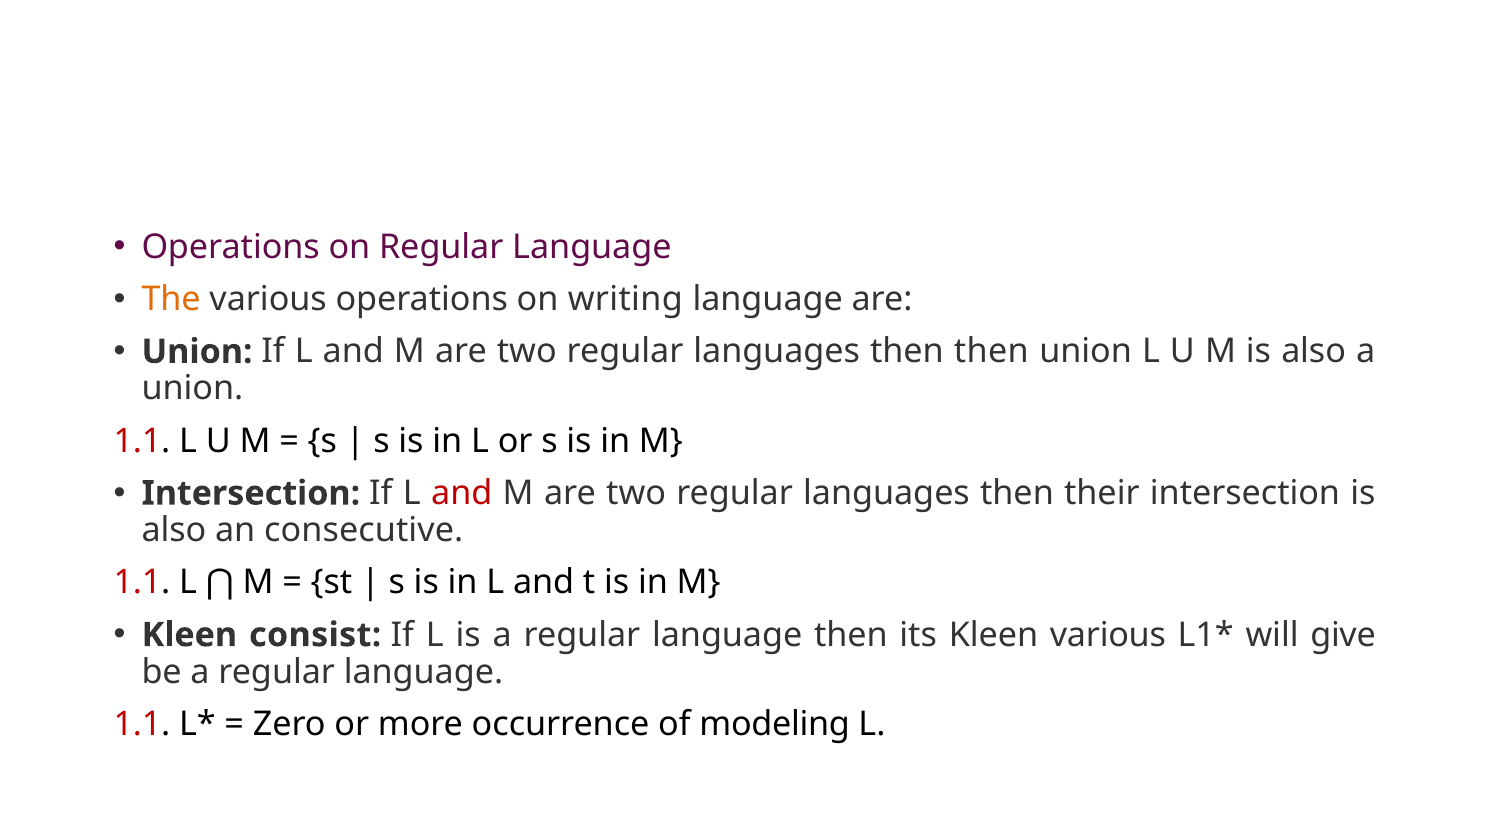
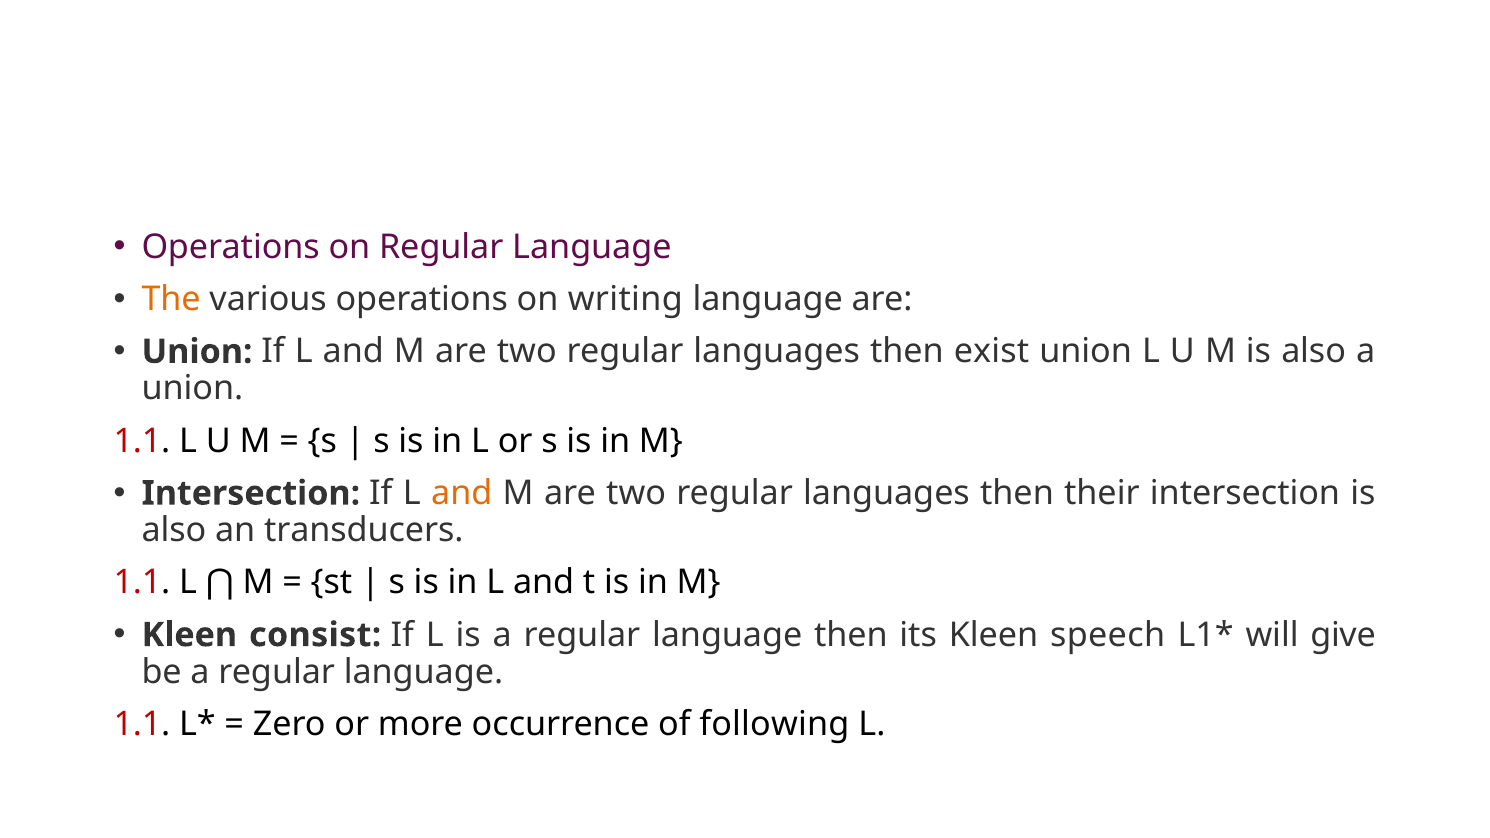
then then: then -> exist (991, 352)
and colour: red -> orange (462, 493)
consecutive: consecutive -> transducers (364, 530)
Kleen various: various -> speech (1108, 635)
modeling: modeling -> following (774, 724)
